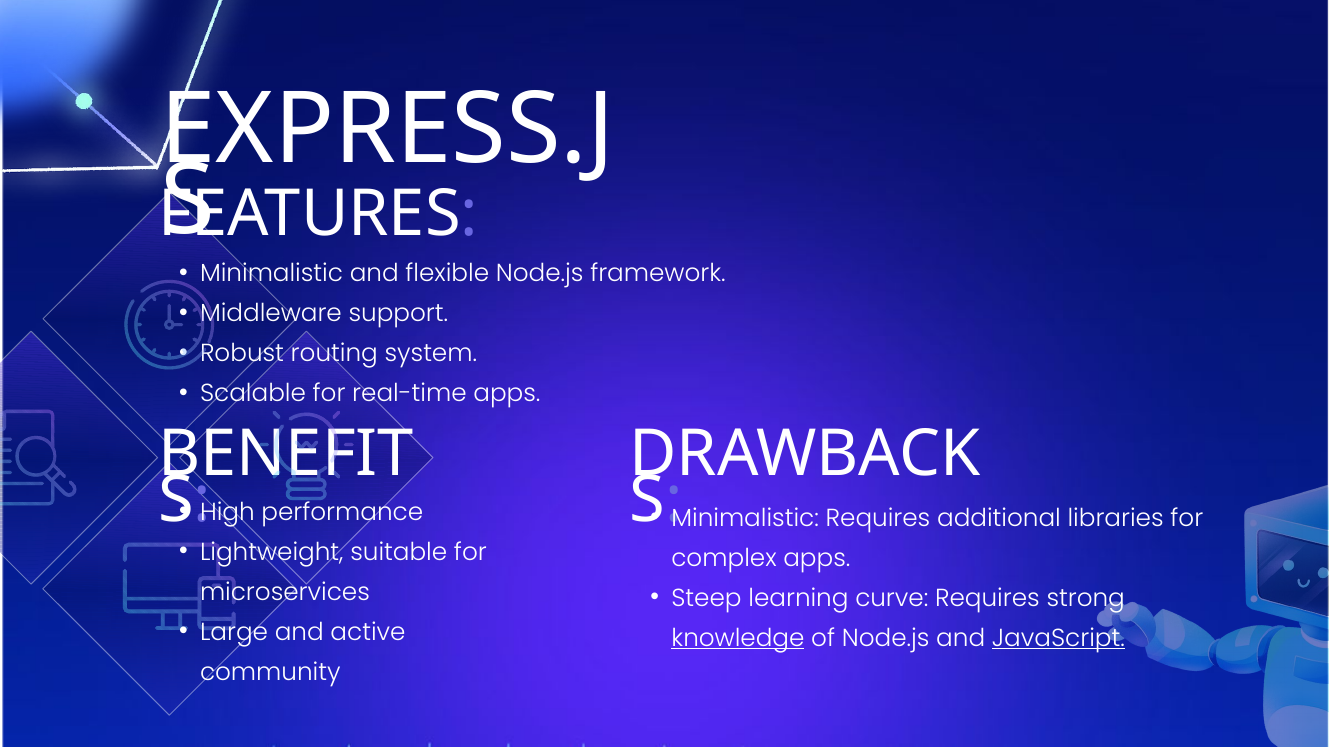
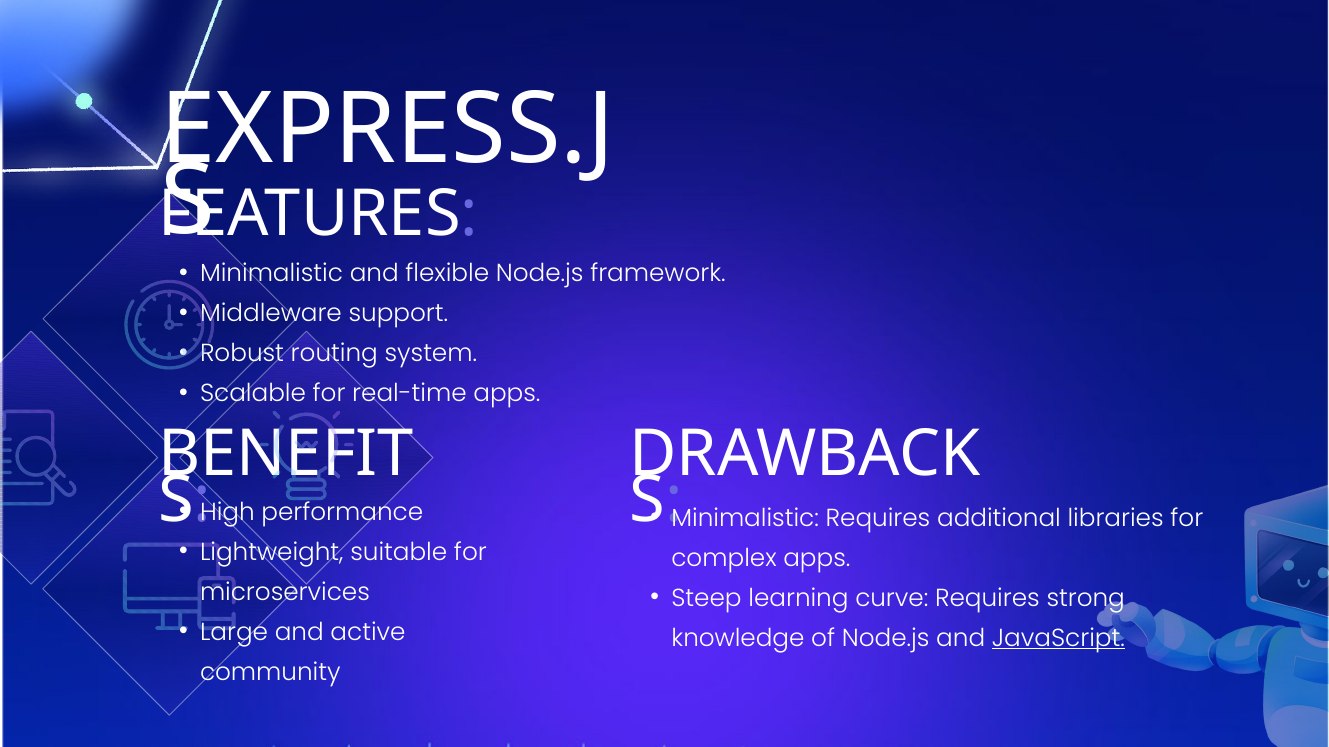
knowledge underline: present -> none (738, 638)
